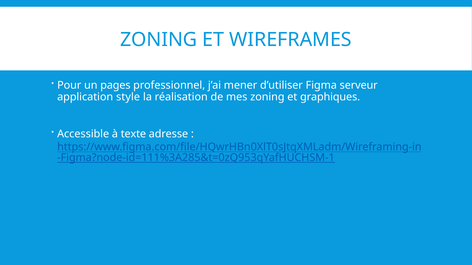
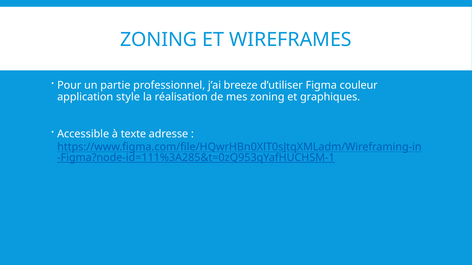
pages: pages -> partie (115, 85)
mener: mener -> breeze (241, 85)
serveur: serveur -> couleur (359, 85)
